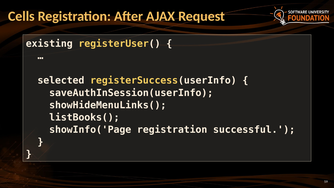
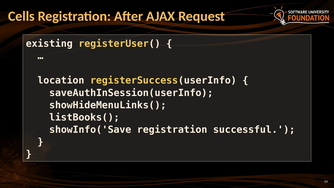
selected: selected -> location (61, 80)
showInfo('Page: showInfo('Page -> showInfo('Save (90, 130)
